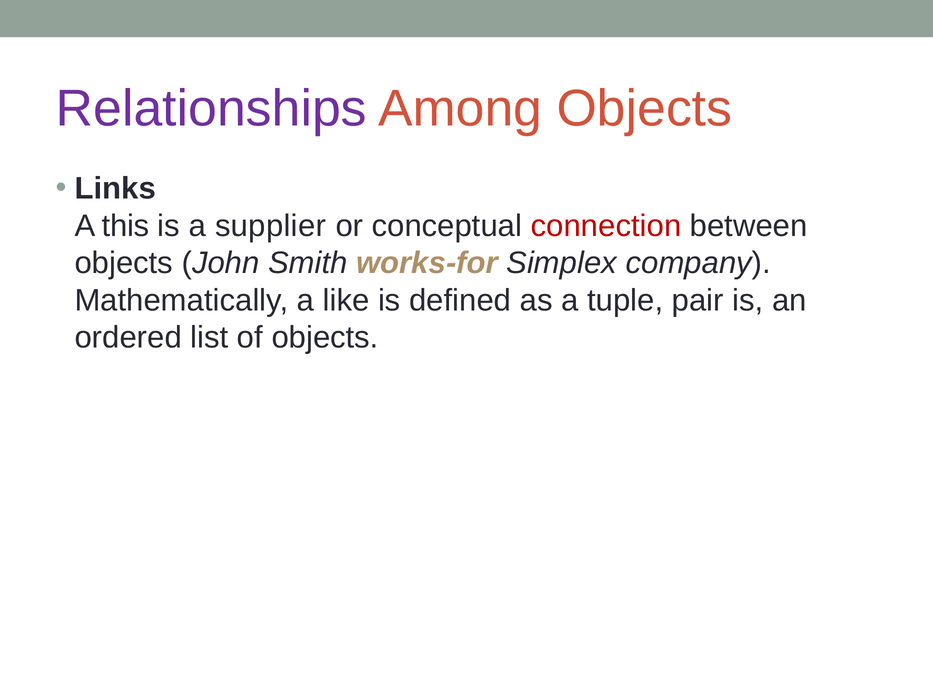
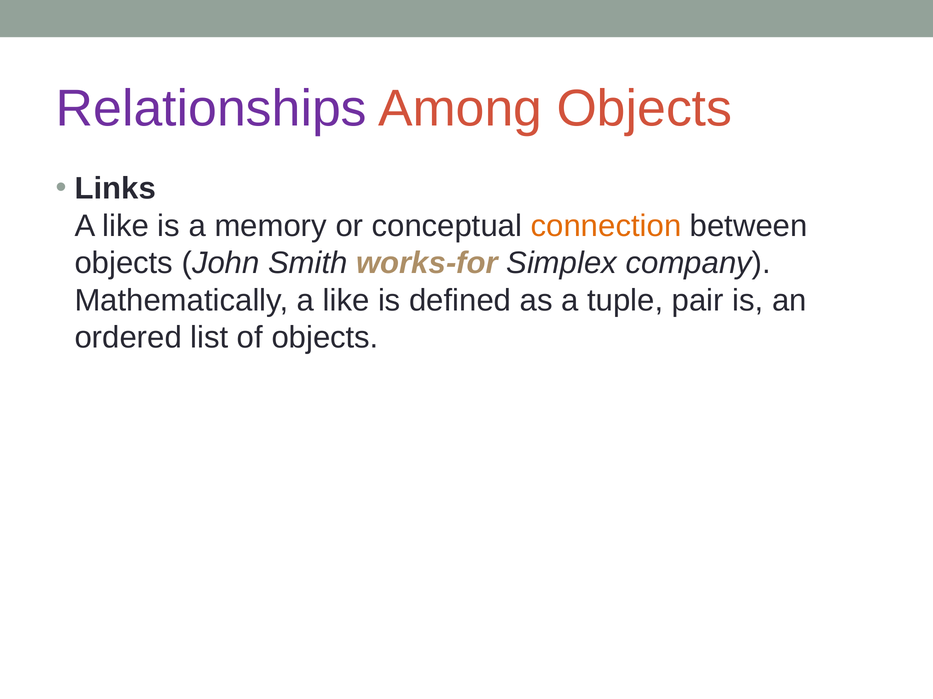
this: this -> like (126, 226)
supplier: supplier -> memory (271, 226)
connection colour: red -> orange (606, 226)
